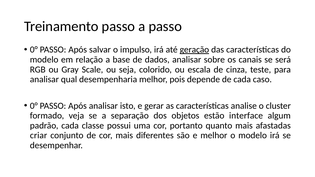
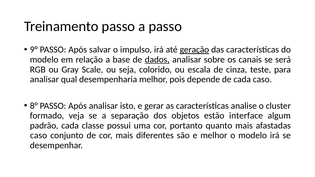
0°: 0° -> 9° (34, 50)
dados underline: none -> present (157, 60)
0°: 0° -> 8° (34, 106)
criar: criar -> caso (39, 136)
